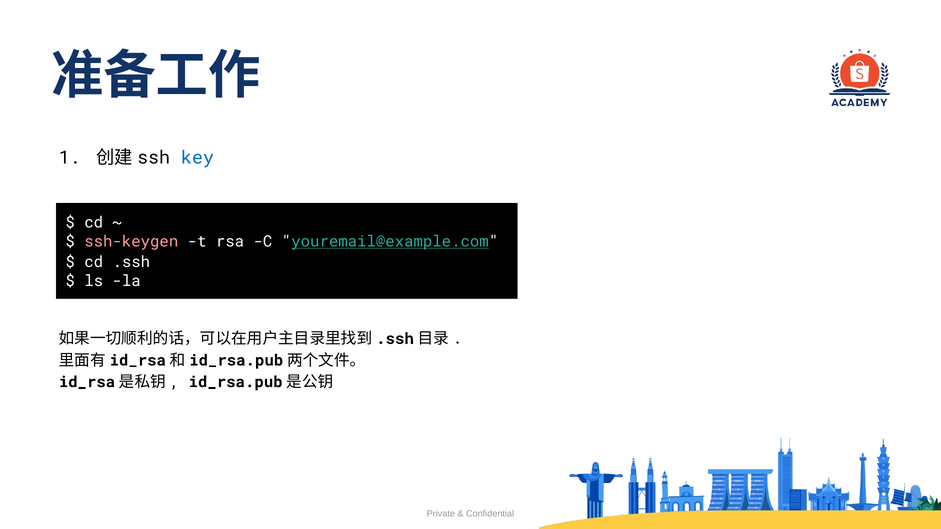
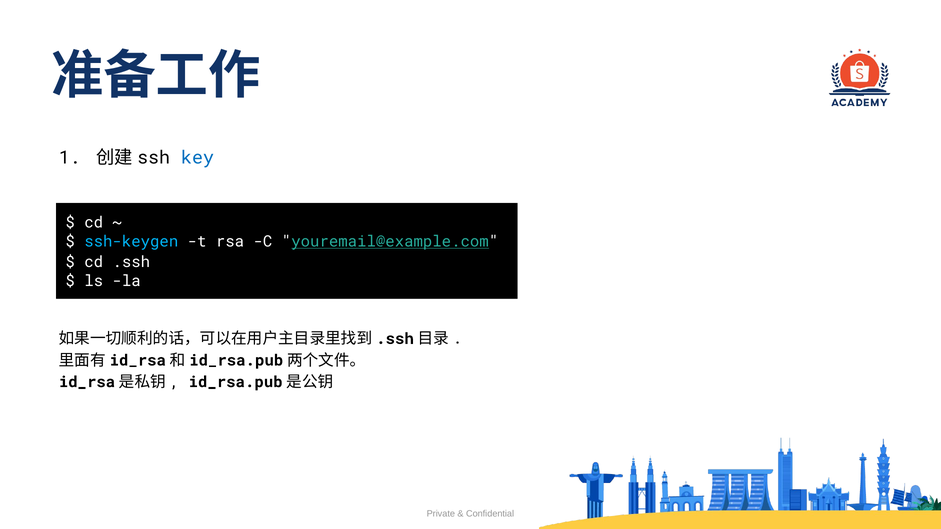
ssh-keygen colour: pink -> light blue (131, 242)
